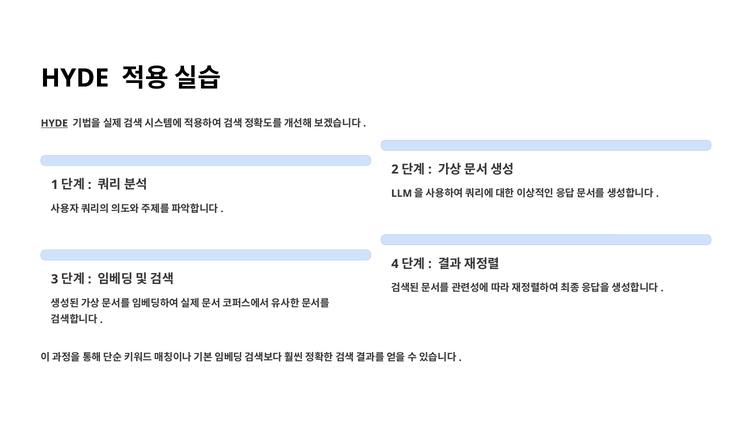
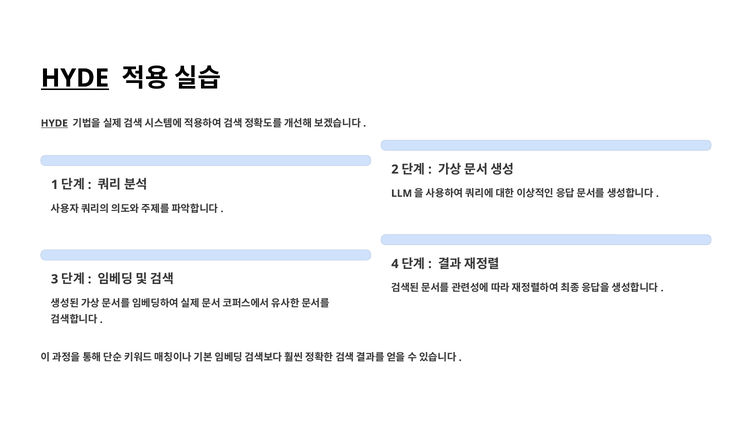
HYDE underline: none -> present (75, 78)
